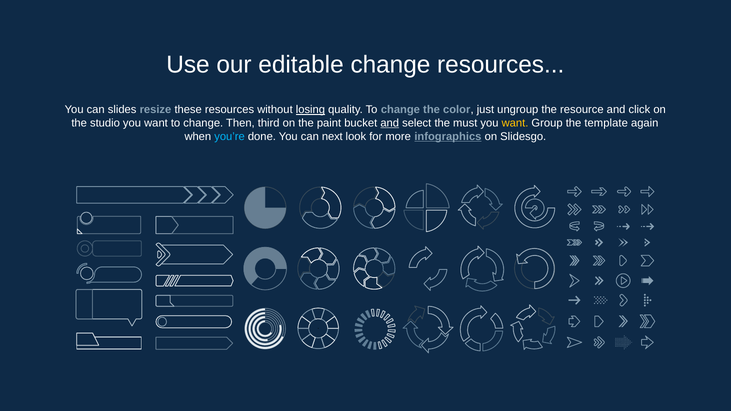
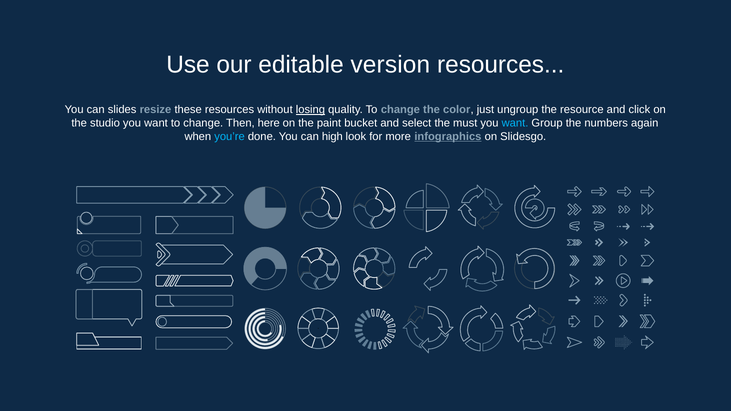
editable change: change -> version (390, 65)
third: third -> here (269, 123)
and underline: present -> none (390, 123)
want colour: yellow -> light blue (515, 123)
template: template -> numbers (606, 123)
next: next -> high (332, 137)
